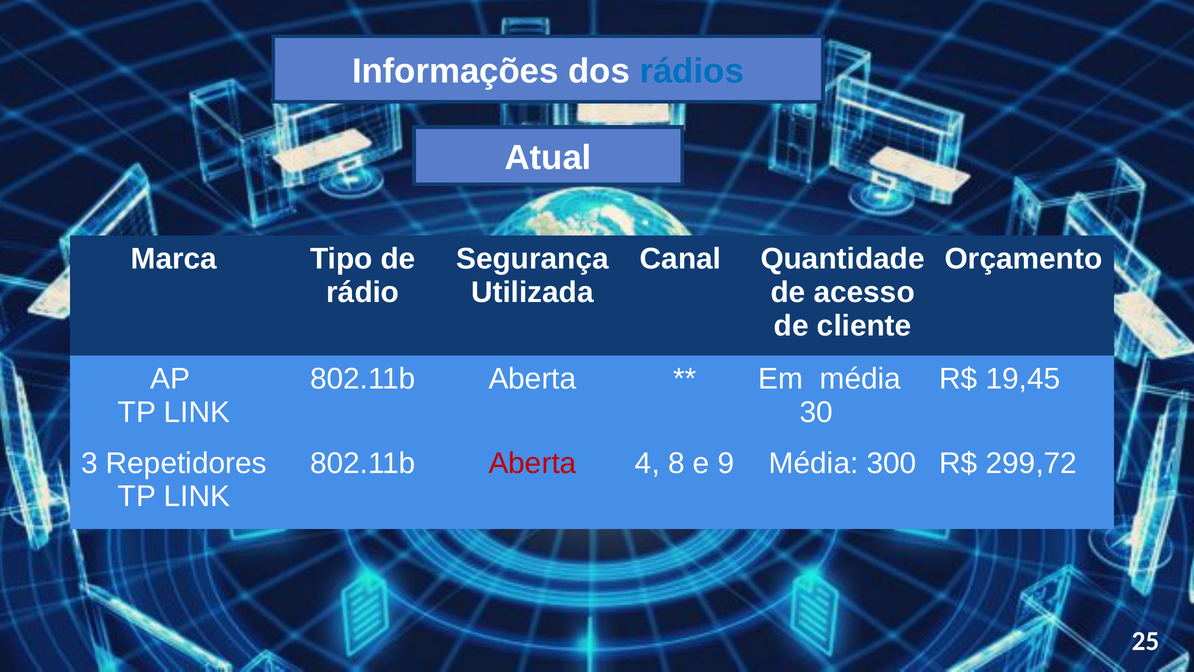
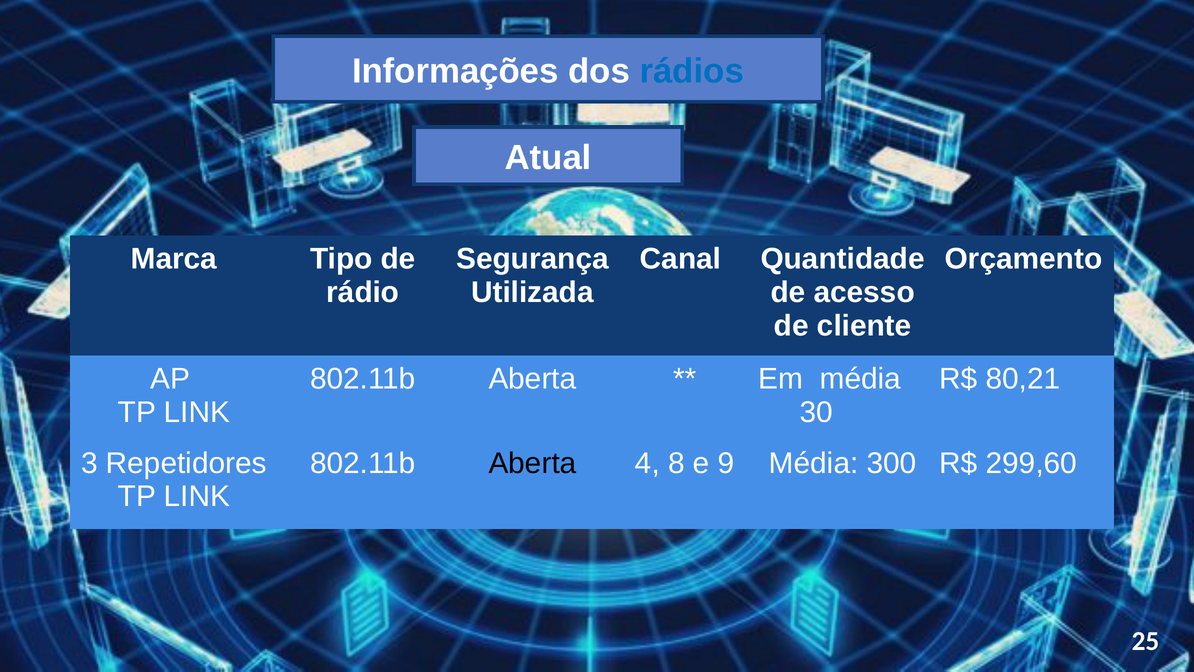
19,45: 19,45 -> 80,21 (1023, 379)
Aberta colour: red -> black (532, 463)
299,72: 299,72 -> 299,60 (1031, 463)
